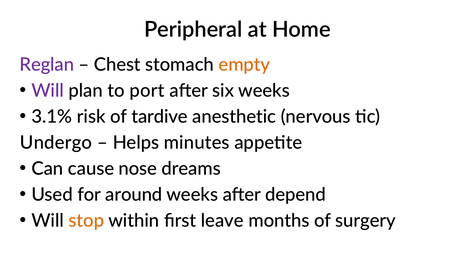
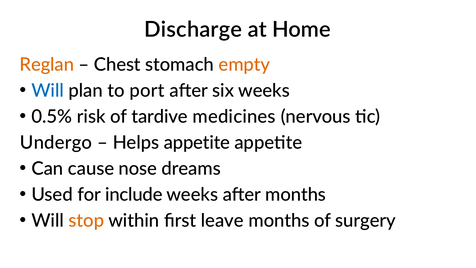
Peripheral: Peripheral -> Discharge (193, 29)
Reglan colour: purple -> orange (47, 65)
Will colour: purple -> blue (48, 91)
3.1%: 3.1% -> 0.5% (52, 117)
anesthetic: anesthetic -> medicines (234, 117)
Helps minutes: minutes -> appetite (197, 143)
around: around -> include (134, 194)
after depend: depend -> months (296, 194)
